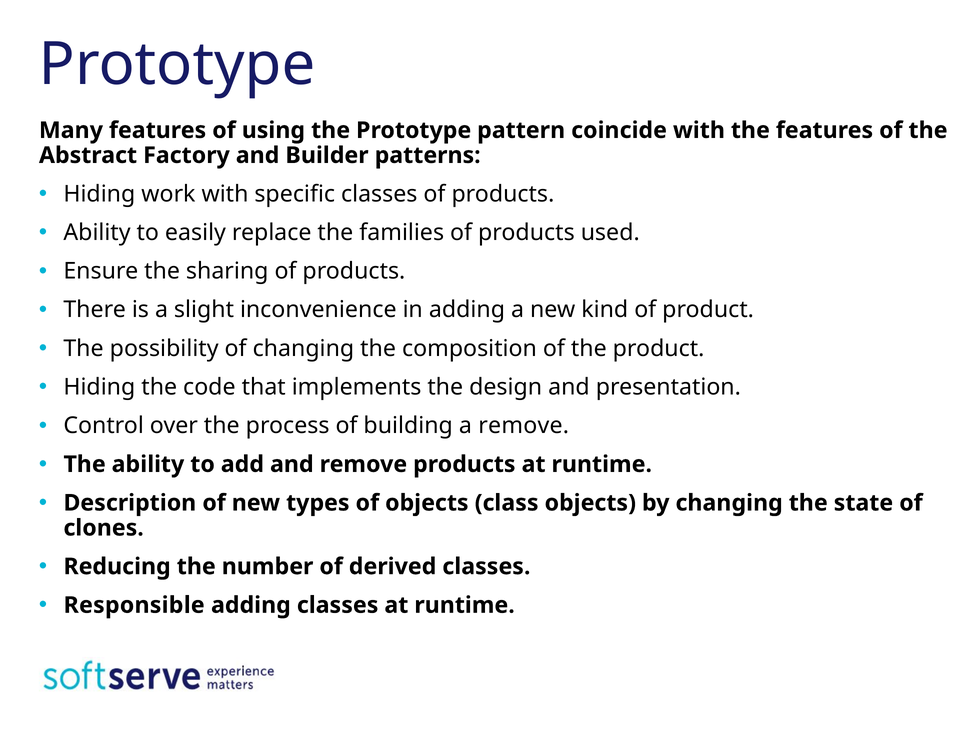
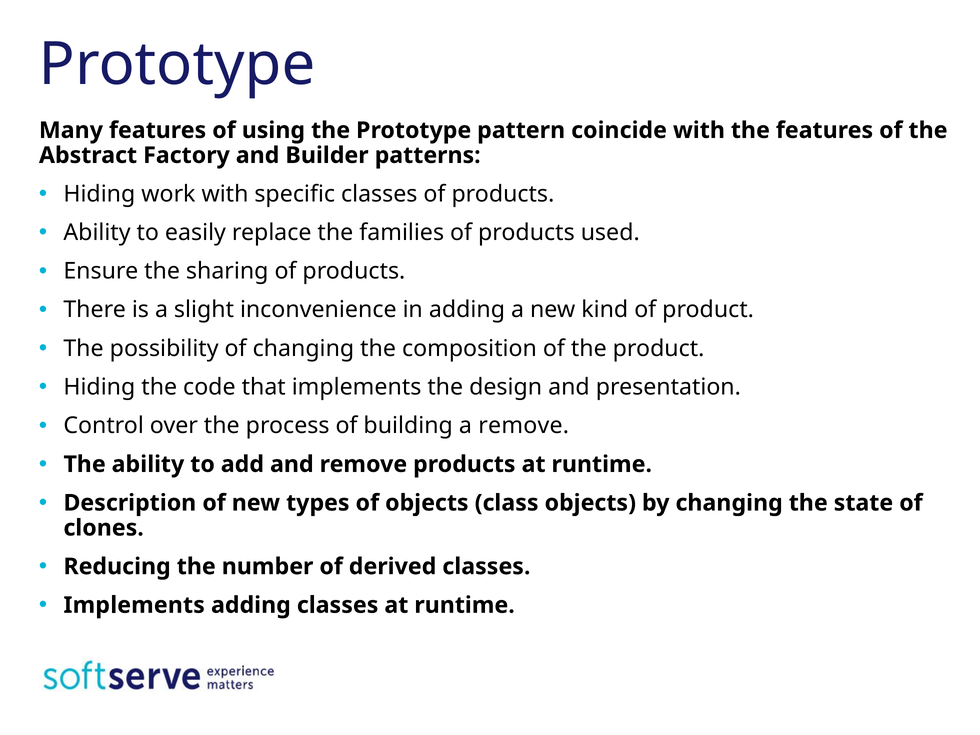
Responsible: Responsible -> Implements (134, 605)
